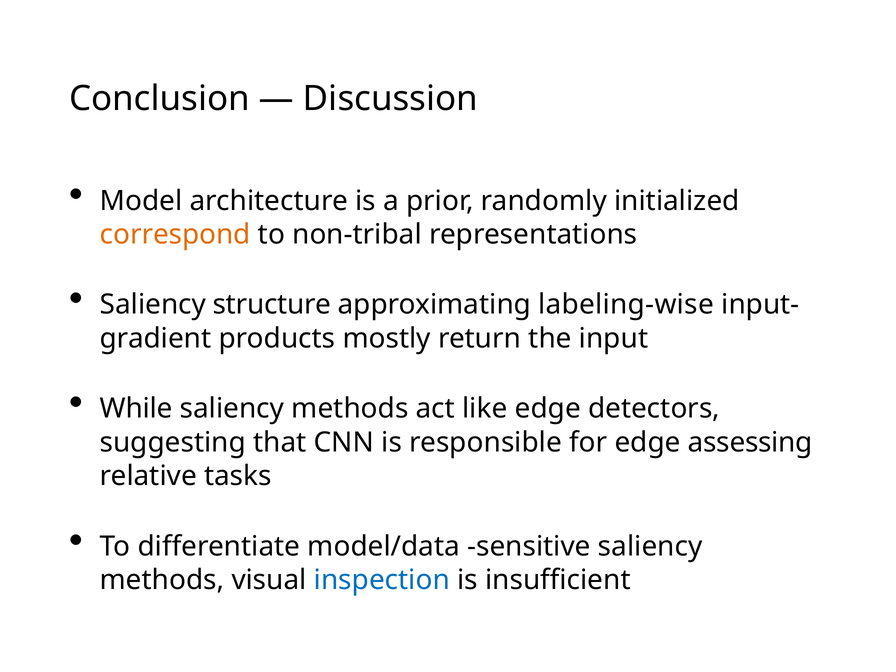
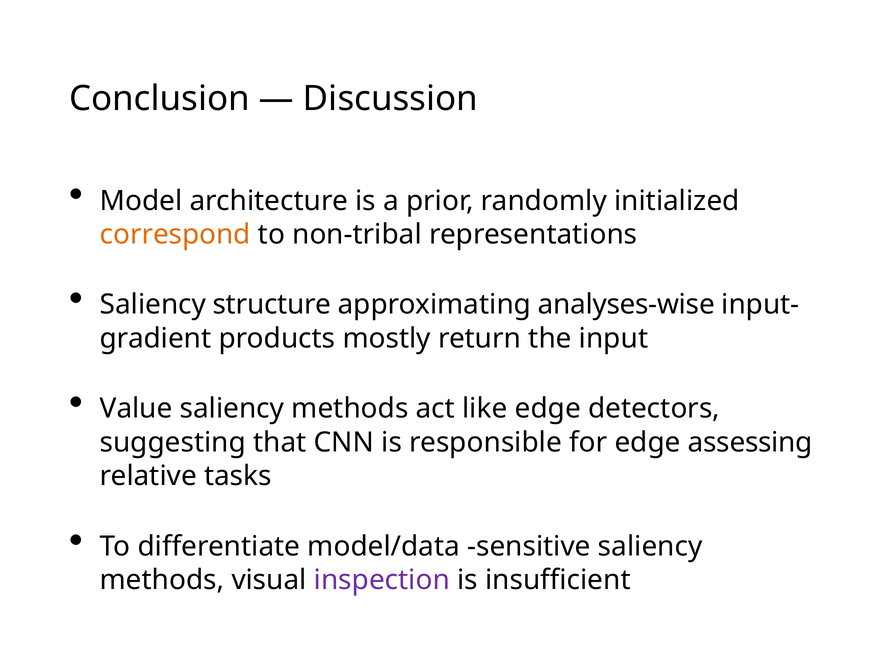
labeling-wise: labeling-wise -> analyses-wise (626, 305)
While: While -> Value (136, 409)
inspection colour: blue -> purple (382, 580)
